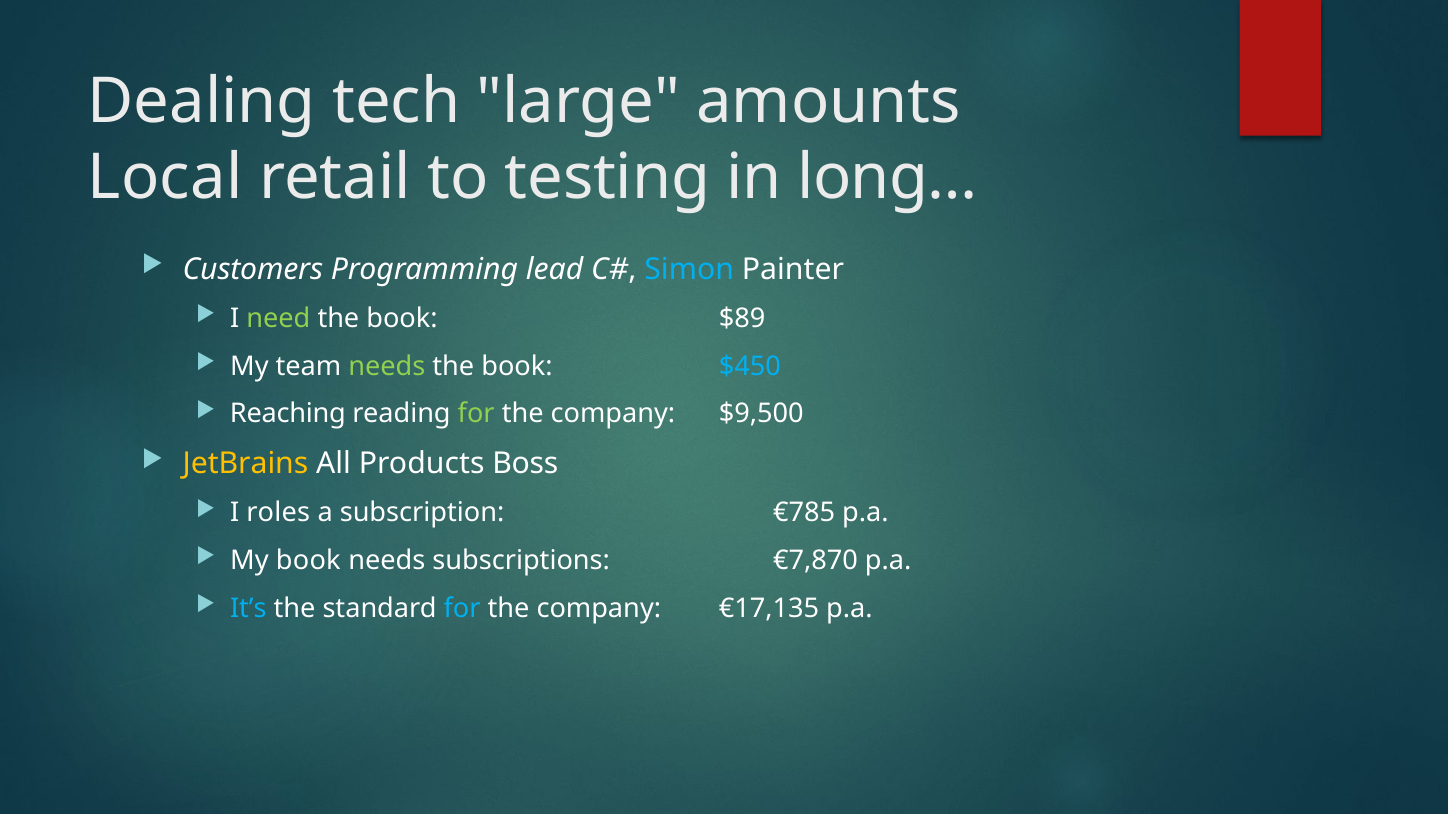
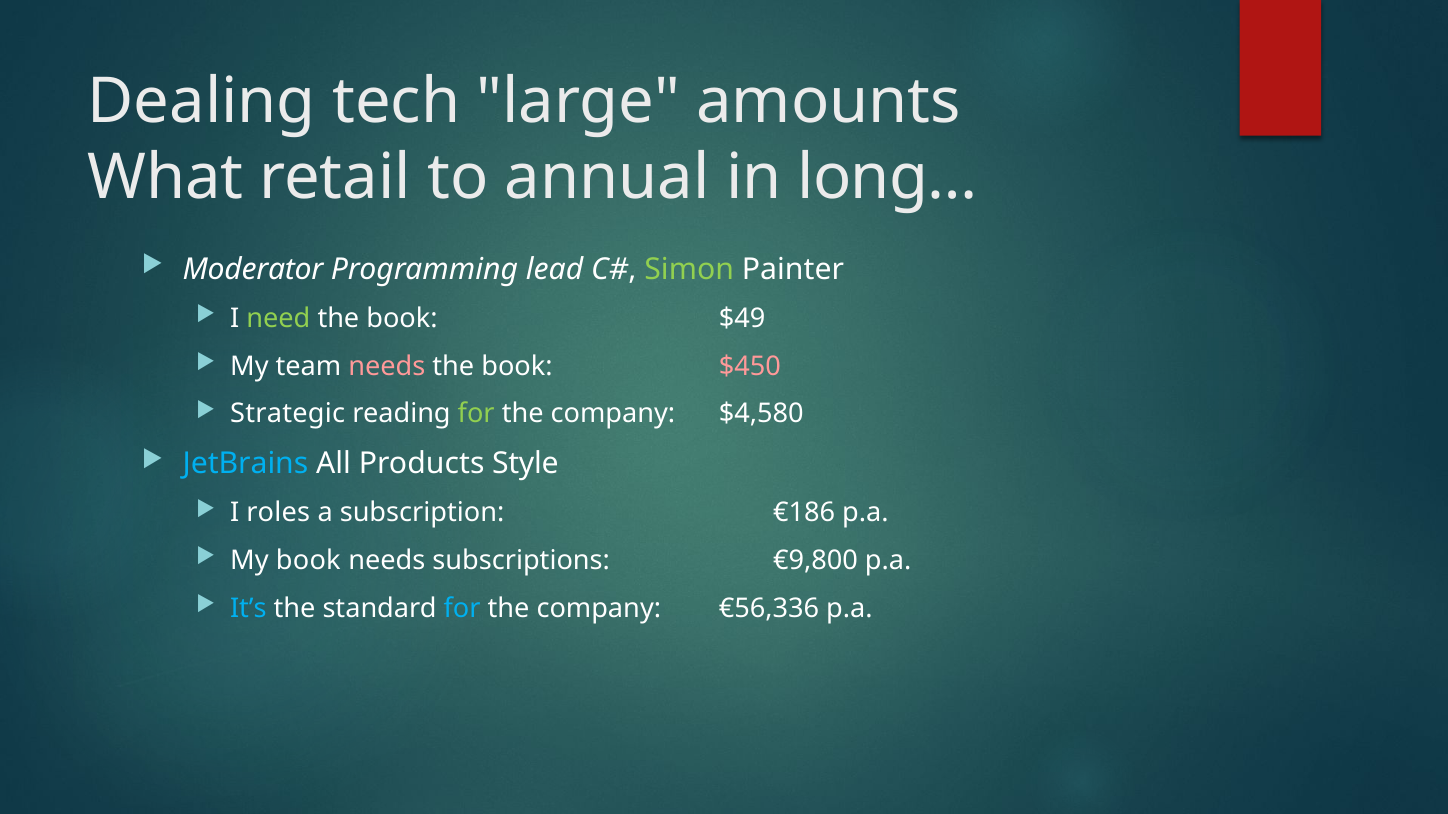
Local: Local -> What (165, 178)
testing: testing -> annual (607, 178)
Customers: Customers -> Moderator (253, 269)
Simon colour: light blue -> light green (689, 269)
$89: $89 -> $49 (742, 319)
needs colour: light green -> pink (387, 366)
$450 colour: light blue -> pink (750, 366)
Reaching: Reaching -> Strategic (288, 414)
$9,500: $9,500 -> $4,580 (761, 414)
JetBrains colour: yellow -> light blue (245, 464)
Boss: Boss -> Style (525, 464)
€785: €785 -> €186 (804, 513)
€7,870: €7,870 -> €9,800 (816, 561)
€17,135: €17,135 -> €56,336 (769, 608)
